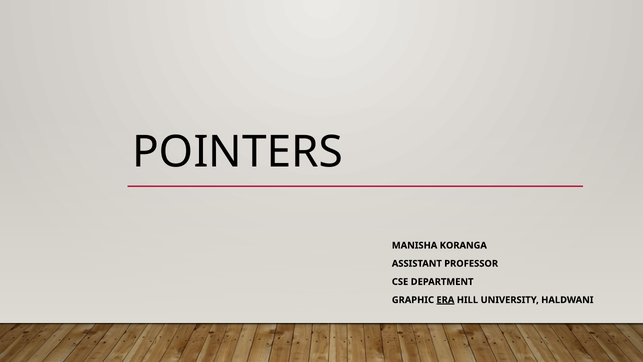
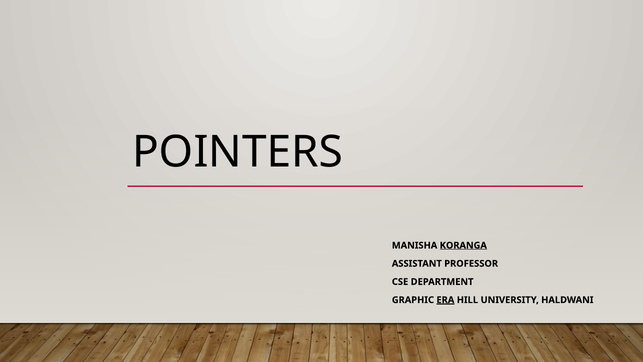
KORANGA underline: none -> present (463, 245)
